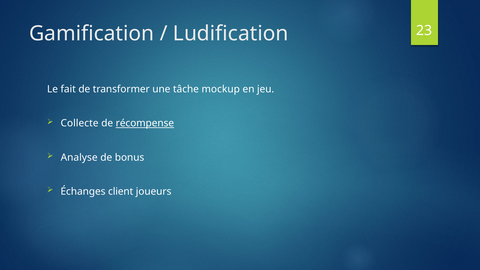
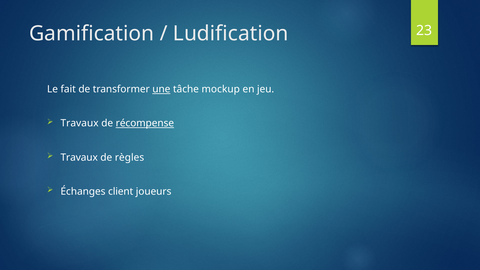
une underline: none -> present (161, 89)
Collecte: Collecte -> Travaux (80, 123)
Analyse: Analyse -> Travaux (79, 157)
bonus: bonus -> règles (130, 157)
